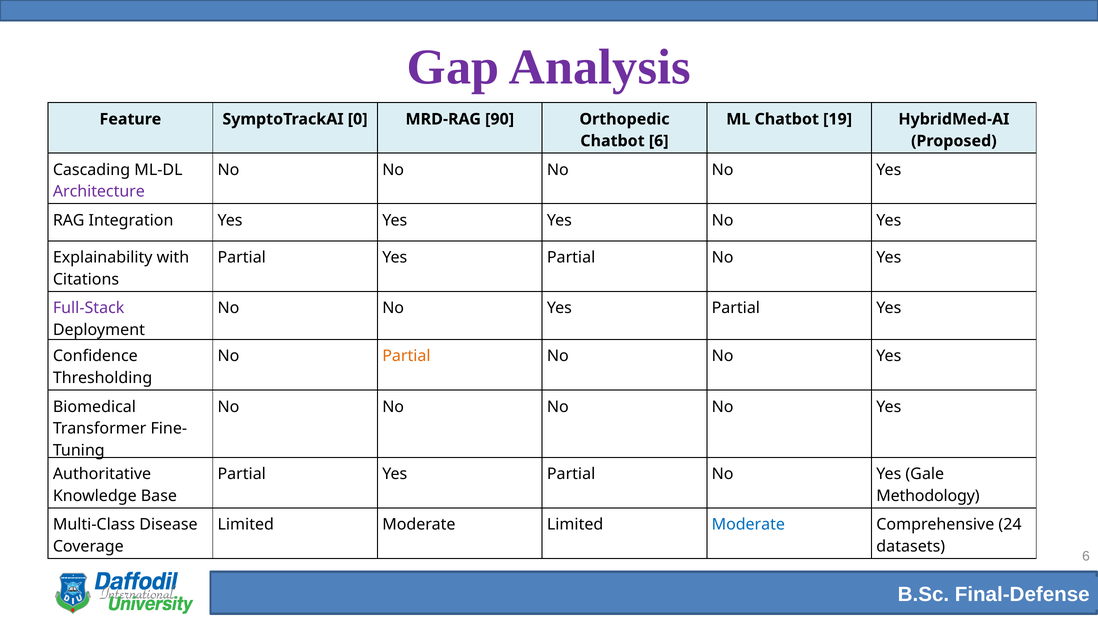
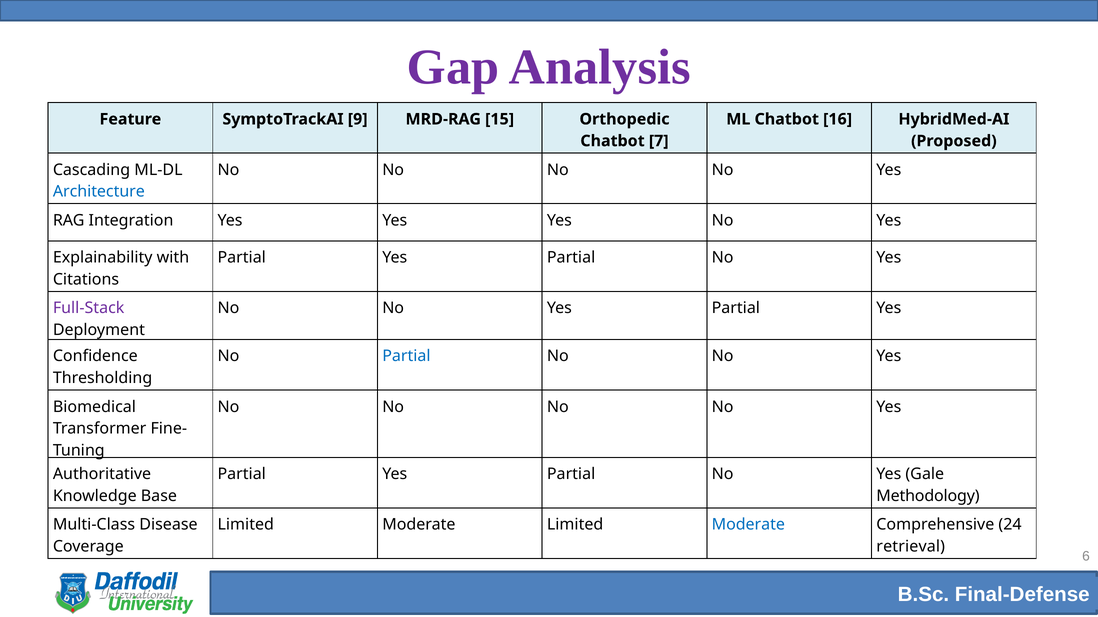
0: 0 -> 9 (358, 119)
90: 90 -> 15 (500, 119)
19: 19 -> 16 (838, 119)
Chatbot 6: 6 -> 7 (659, 141)
Architecture colour: purple -> blue (99, 192)
Partial colour: orange -> blue (406, 356)
datasets: datasets -> retrieval (911, 547)
